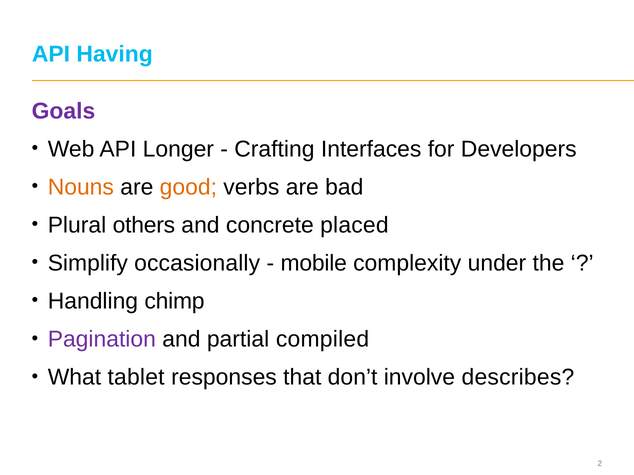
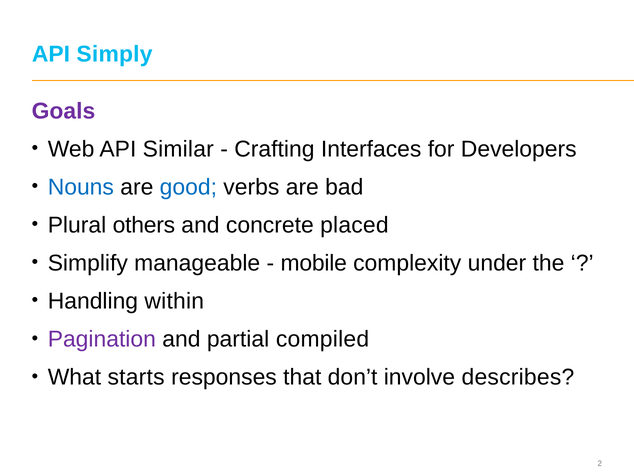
Having: Having -> Simply (115, 54)
Longer: Longer -> Similar (178, 149)
Nouns colour: orange -> blue (81, 187)
good colour: orange -> blue (188, 187)
occasionally: occasionally -> manageable (197, 263)
chimp: chimp -> within (174, 302)
tablet: tablet -> starts (136, 378)
